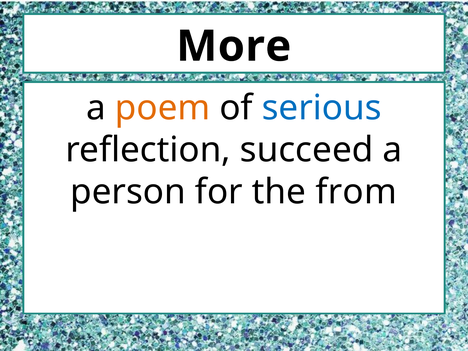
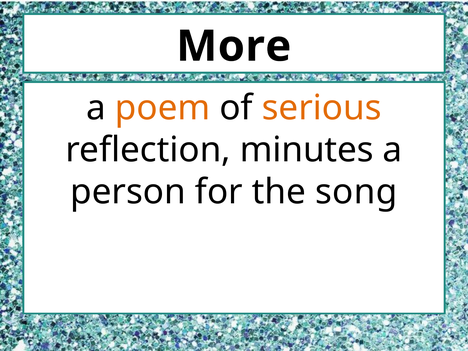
serious colour: blue -> orange (322, 108)
succeed: succeed -> minutes (307, 150)
from: from -> song (356, 192)
